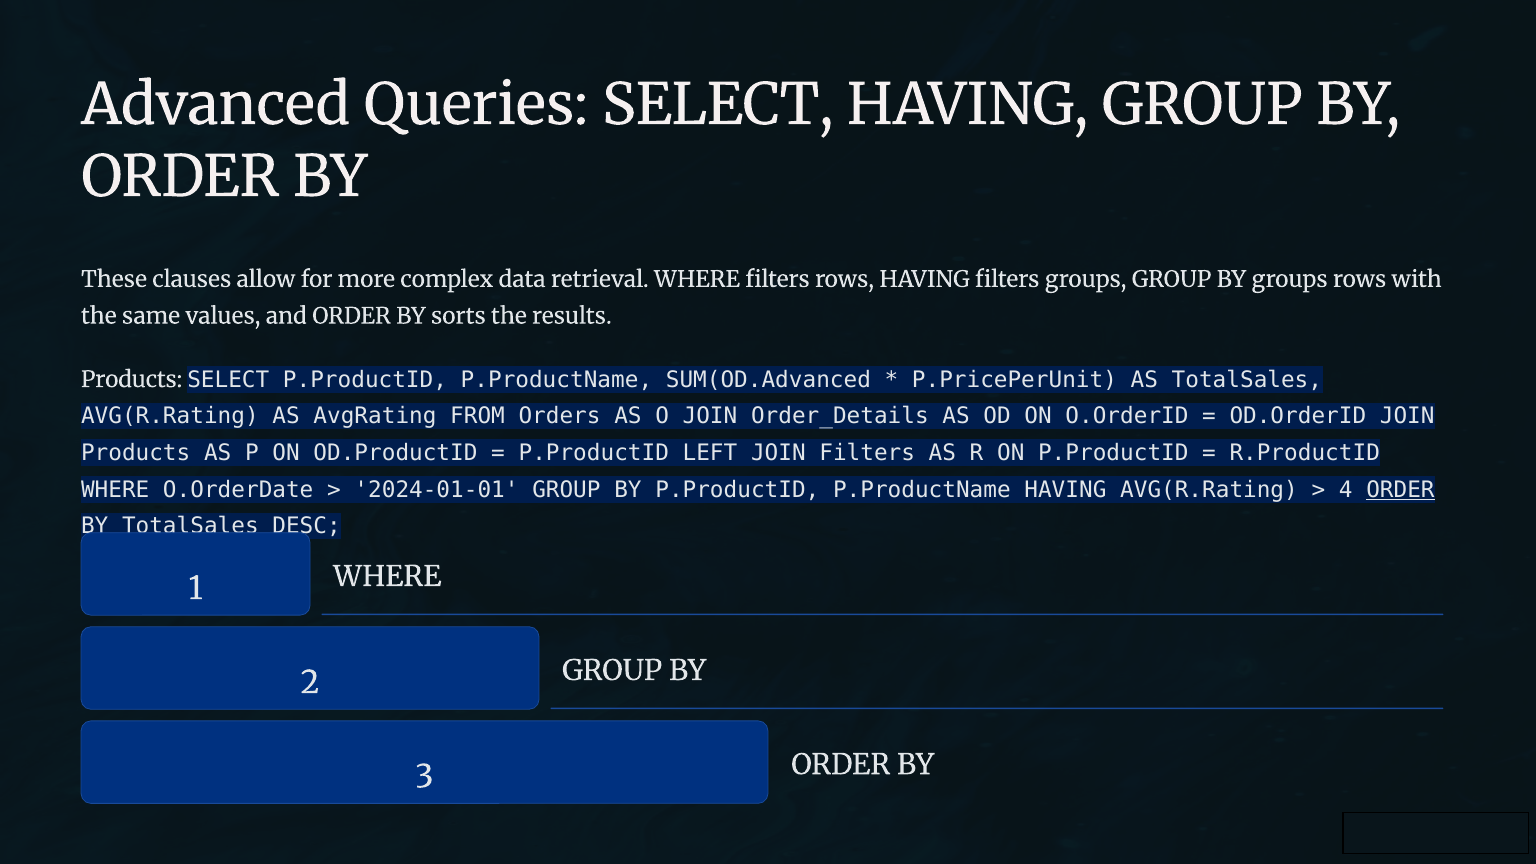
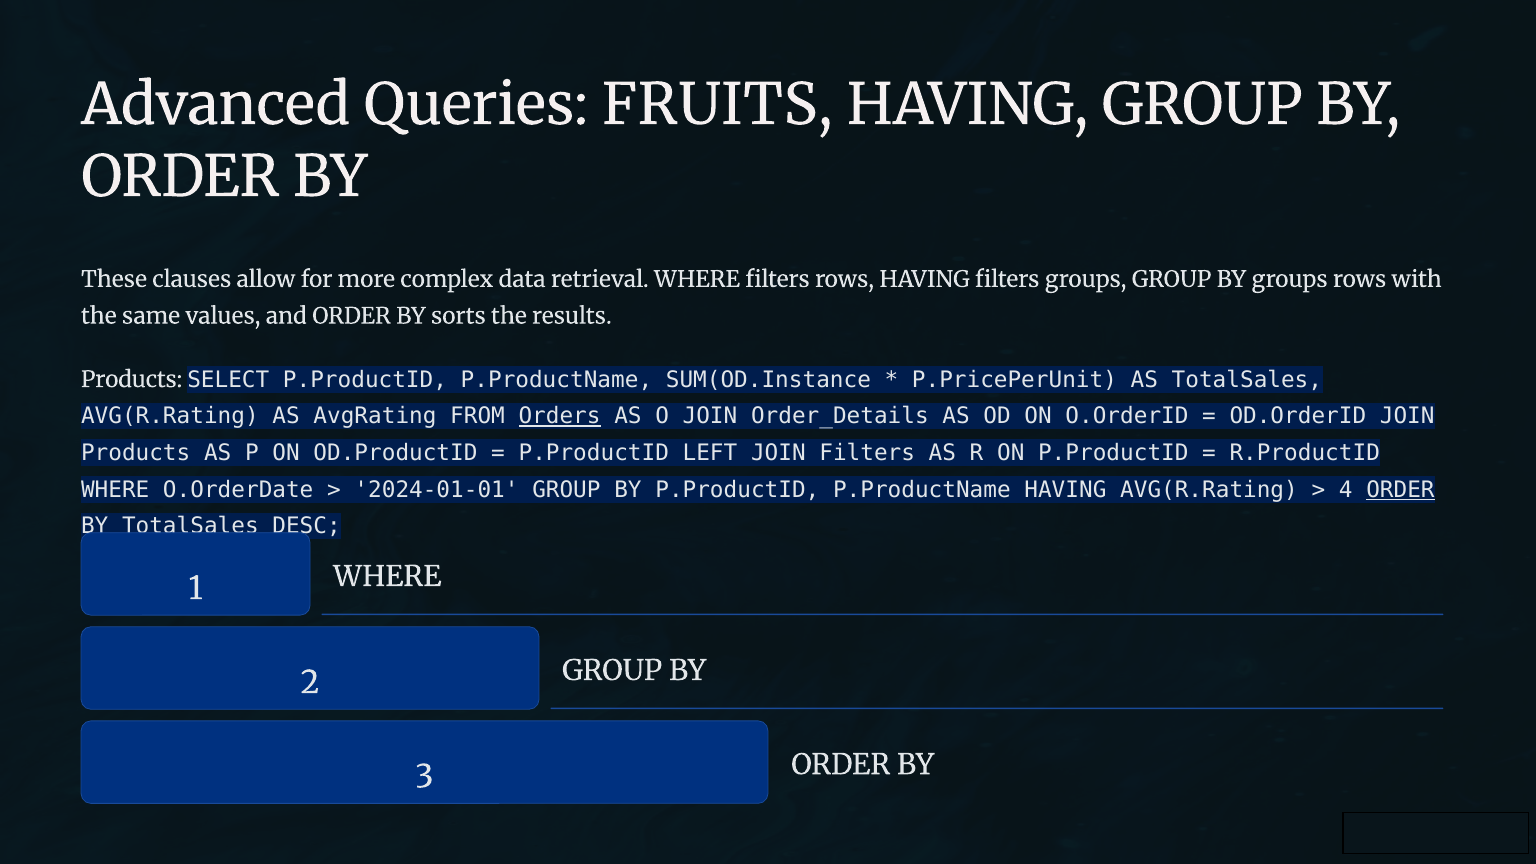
Queries SELECT: SELECT -> FRUITS (717, 105)
SUM(OD.Advanced: SUM(OD.Advanced -> SUM(OD.Instance (768, 380)
Orders underline: none -> present (560, 416)
